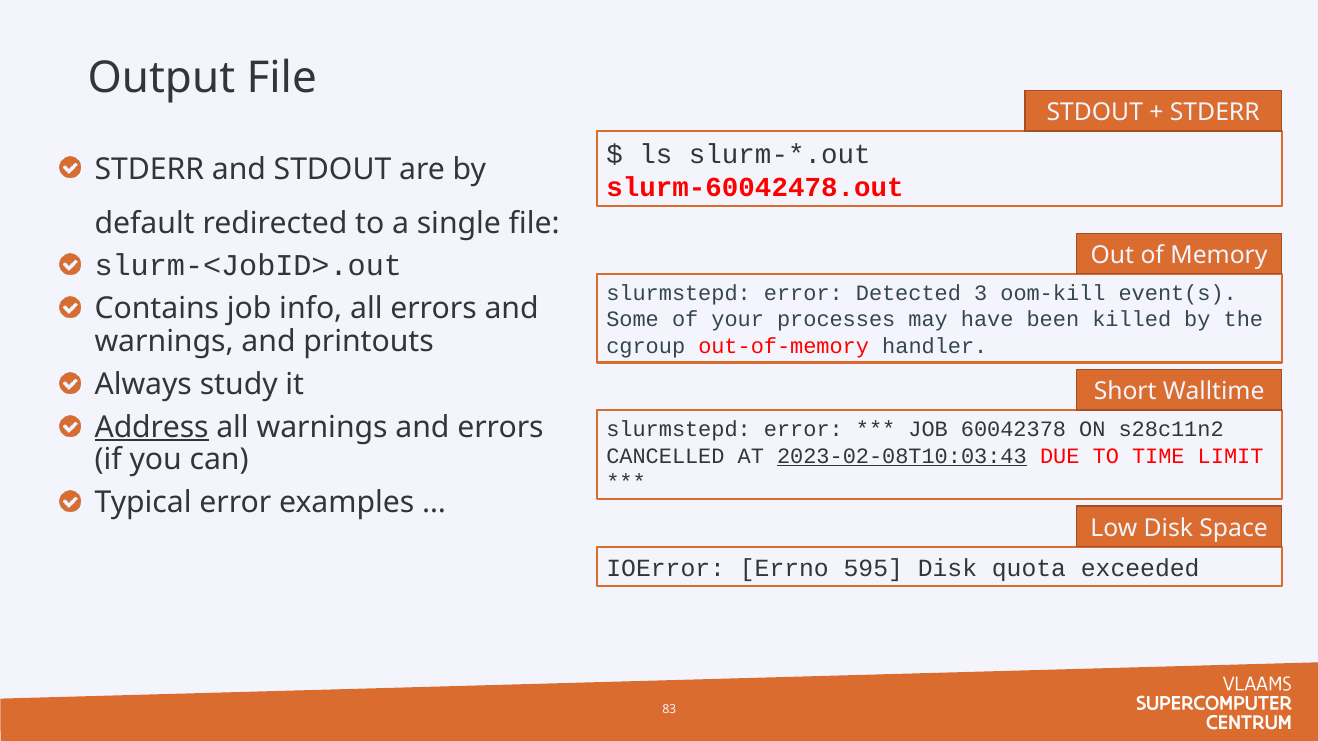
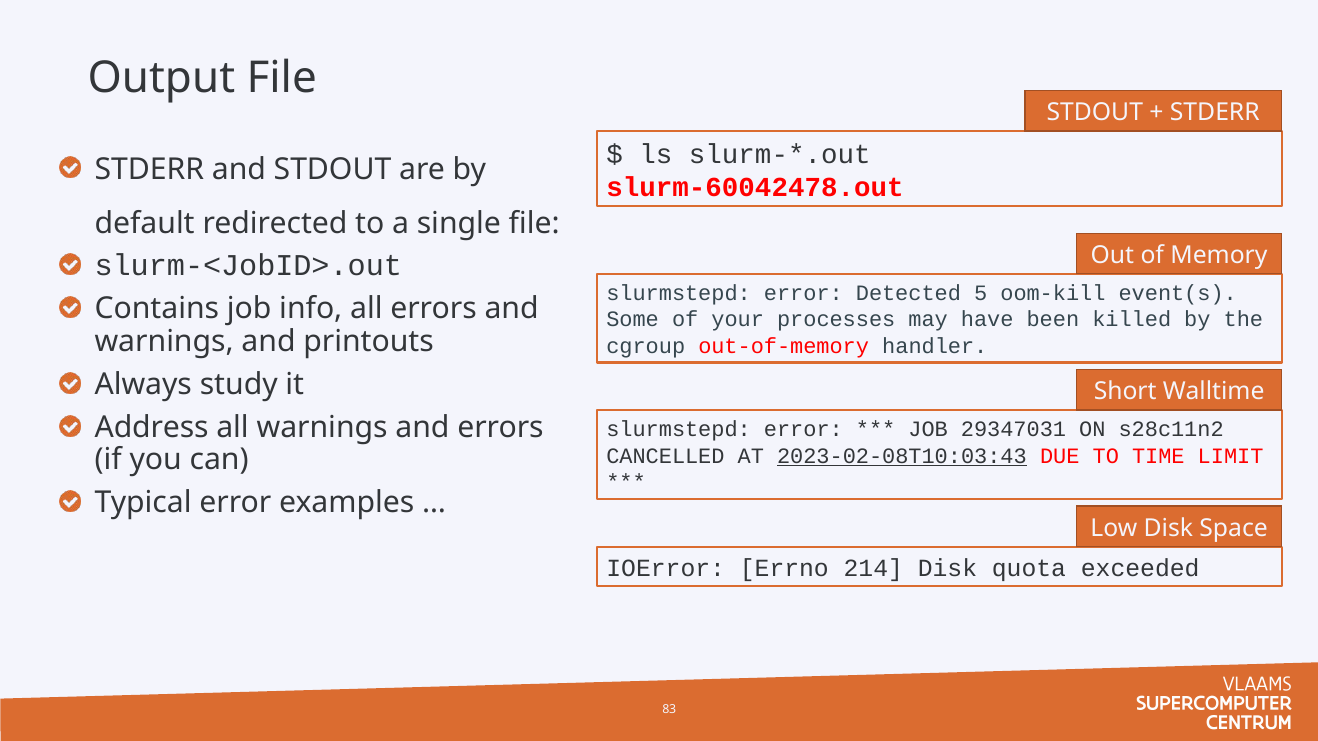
3: 3 -> 5 (981, 294)
Address underline: present -> none (152, 427)
60042378: 60042378 -> 29347031 (1013, 430)
595: 595 -> 214 (873, 568)
